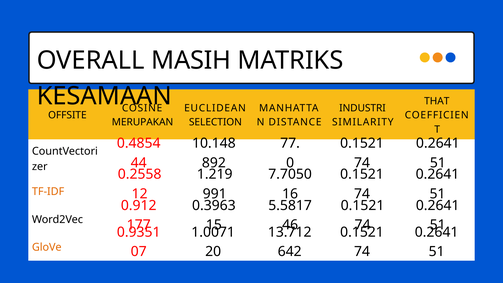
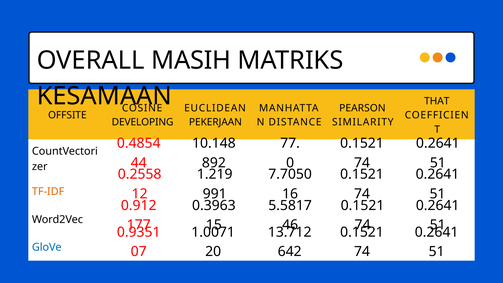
INDUSTRI: INDUSTRI -> PEARSON (362, 108)
MERUPAKAN: MERUPAKAN -> DEVELOPING (143, 122)
SELECTION: SELECTION -> PEKERJAAN (215, 122)
GloVe colour: orange -> blue (47, 247)
